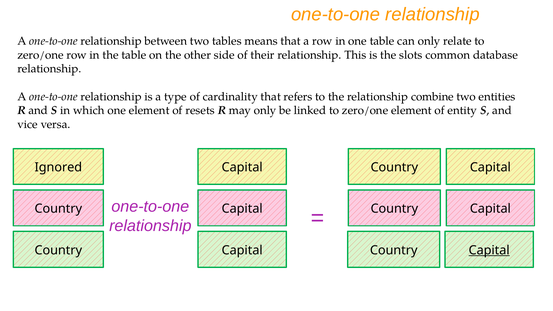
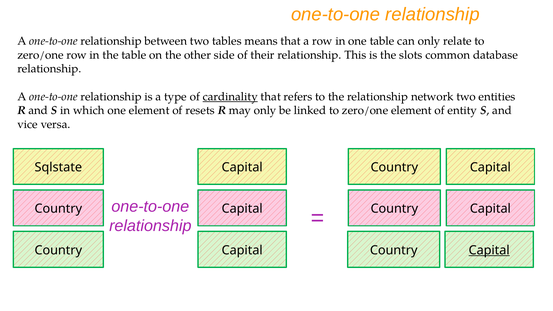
cardinality underline: none -> present (230, 97)
combine: combine -> network (432, 97)
Ignored: Ignored -> Sqlstate (58, 167)
